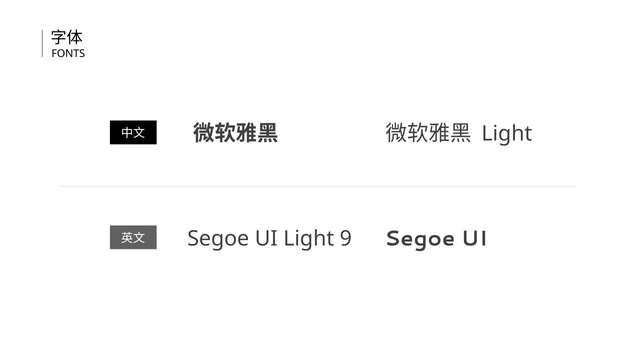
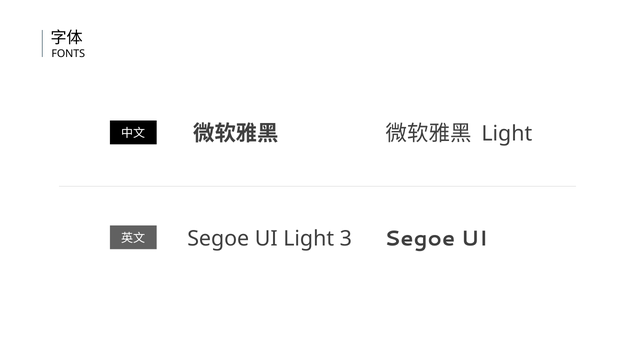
9: 9 -> 3 (346, 239)
